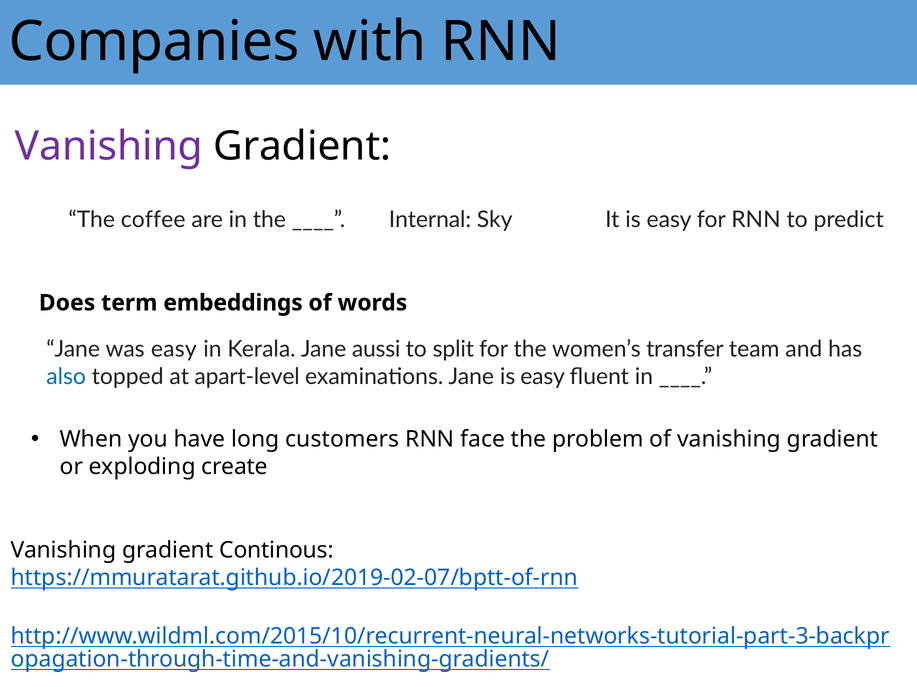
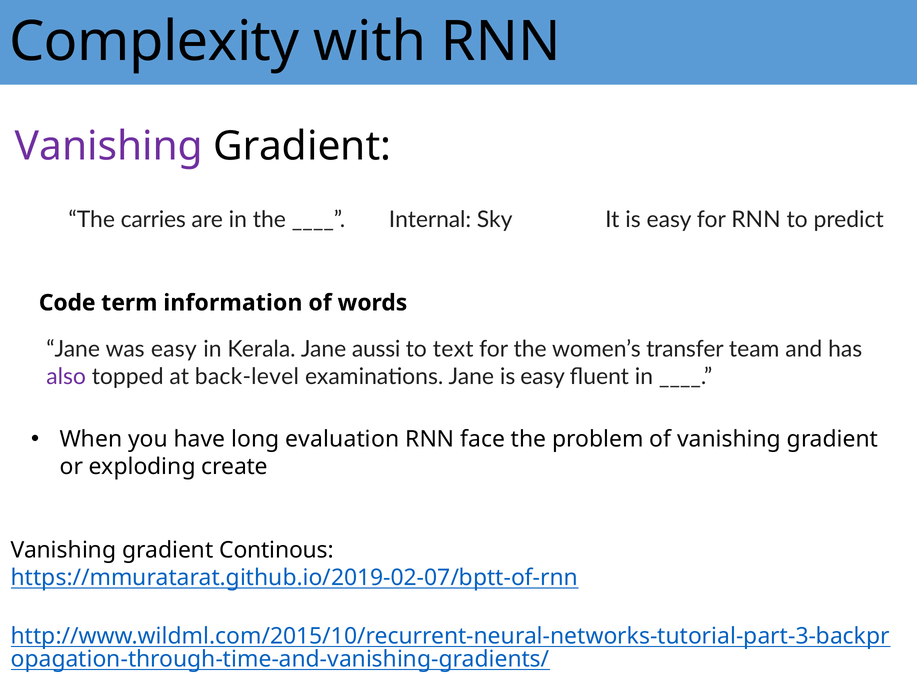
Companies: Companies -> Complexity (154, 42)
coffee: coffee -> carries (153, 220)
Does: Does -> Code (67, 303)
embeddings: embeddings -> information (233, 303)
split: split -> text (453, 350)
also colour: blue -> purple (66, 377)
apart-level: apart-level -> back-level (247, 377)
customers: customers -> evaluation (342, 440)
